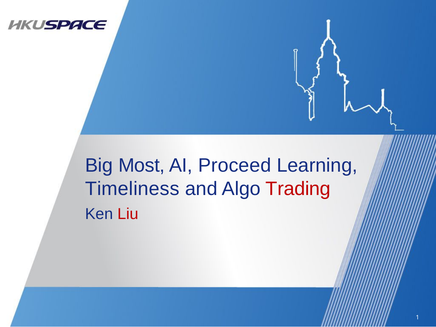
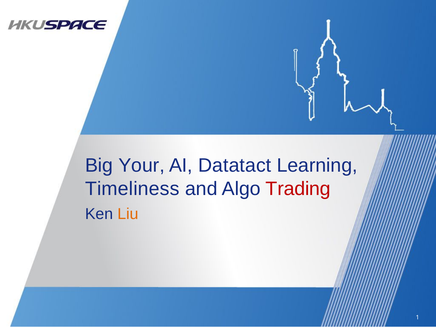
Most: Most -> Your (142, 166)
Proceed: Proceed -> Datatact (235, 166)
Liu colour: red -> orange (128, 214)
